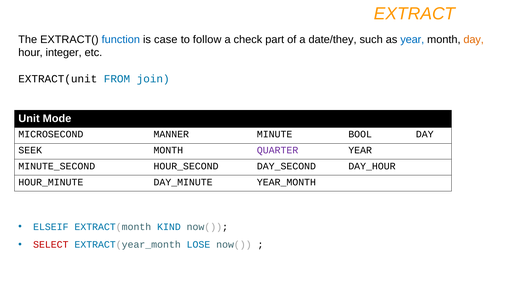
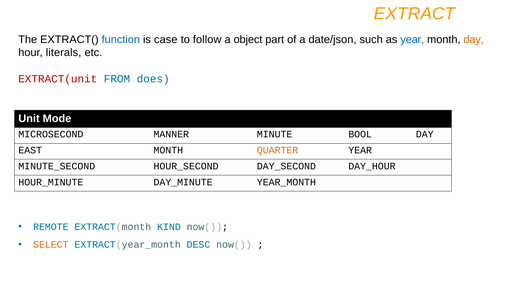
check: check -> object (248, 40)
date/they: date/they -> date/json (332, 40)
integer: integer -> literals (64, 53)
EXTRACT(unit colour: black -> red (58, 79)
join: join -> does (153, 79)
SEEK: SEEK -> EAST (30, 150)
QUARTER colour: purple -> orange (278, 150)
ELSEIF: ELSEIF -> REMOTE (51, 227)
SELECT colour: red -> orange (51, 245)
LOSE: LOSE -> DESC (198, 245)
